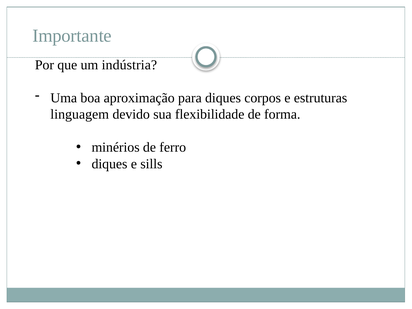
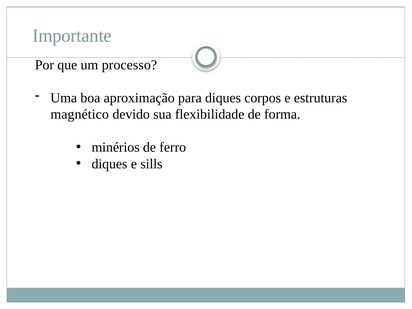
indústria: indústria -> processo (129, 65)
linguagem: linguagem -> magnético (80, 114)
